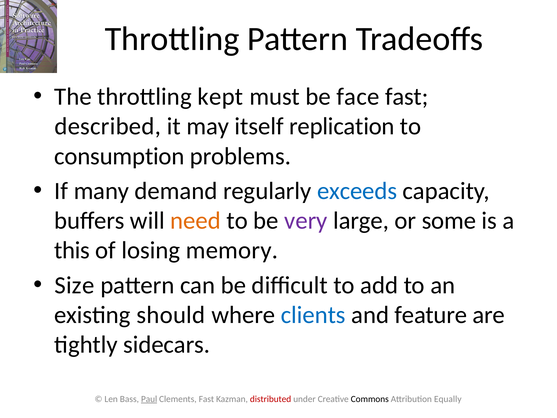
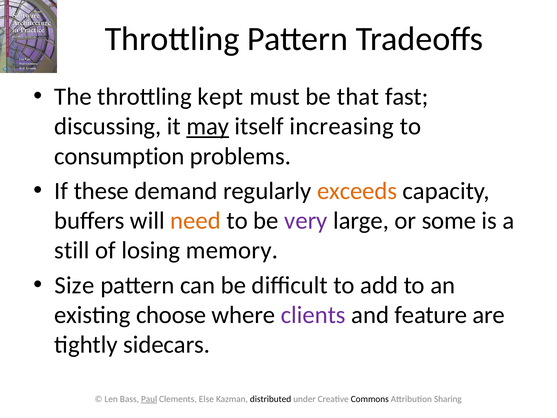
face: face -> that (358, 97)
described: described -> discussing (108, 126)
may underline: none -> present (208, 126)
replication: replication -> increasing (342, 126)
many: many -> these (101, 191)
exceeds colour: blue -> orange (357, 191)
this: this -> still (72, 250)
should: should -> choose (171, 315)
clients colour: blue -> purple (313, 315)
Clements Fast: Fast -> Else (206, 399)
distributed colour: red -> black (271, 399)
Equally: Equally -> Sharing (448, 399)
